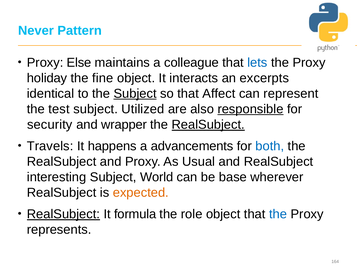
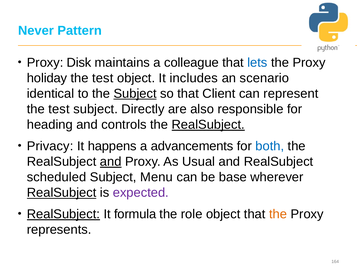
Else: Else -> Disk (79, 63)
fine: fine -> test (103, 78)
interacts: interacts -> includes (194, 78)
excerpts: excerpts -> scenario (264, 78)
Affect: Affect -> Client (219, 94)
Utilized: Utilized -> Directly (143, 109)
responsible underline: present -> none (250, 109)
security: security -> heading (50, 125)
wrapper: wrapper -> controls (124, 125)
Travels: Travels -> Privacy (50, 146)
and underline: none -> present (111, 162)
interesting: interesting -> scheduled (57, 177)
World: World -> Menu (156, 177)
RealSubject underline: none -> present (62, 193)
expected colour: orange -> purple (141, 193)
the colour: blue -> orange (278, 214)
